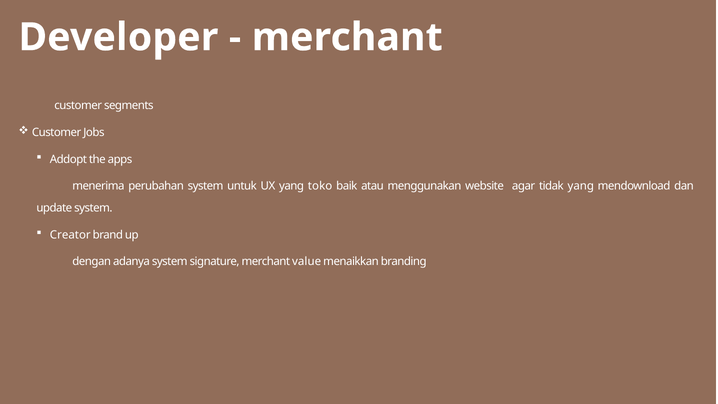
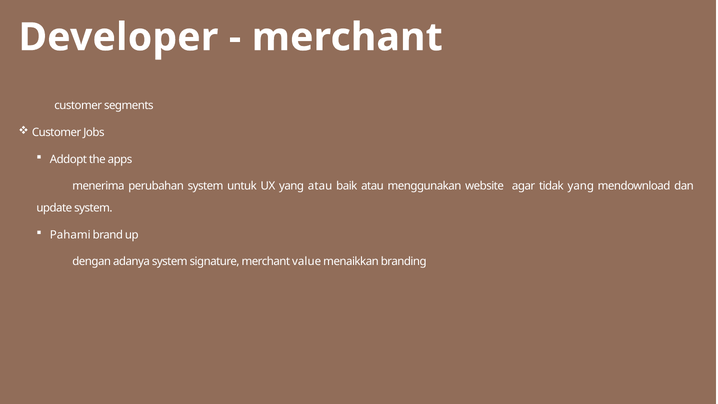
yang toko: toko -> atau (320, 186)
Creator: Creator -> Pahami (70, 235)
